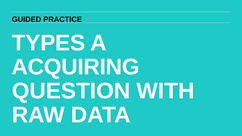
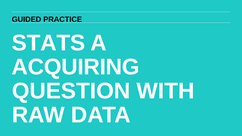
TYPES: TYPES -> STATS (48, 43)
